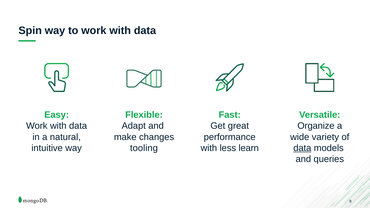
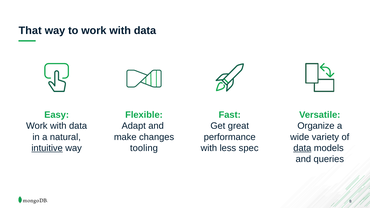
Spin: Spin -> That (30, 31)
intuitive underline: none -> present (47, 148)
learn: learn -> spec (249, 148)
